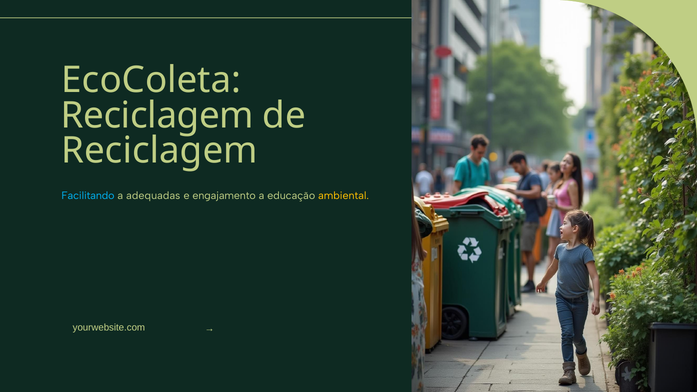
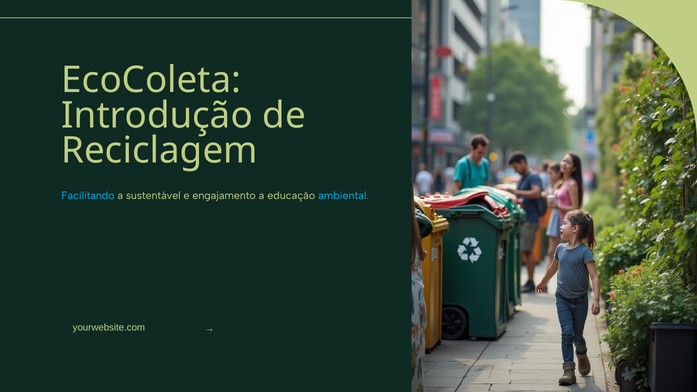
Reciclagem: Reciclagem -> Introdução (157, 116)
adequadas: adequadas -> sustentável (153, 196)
ambiental colour: yellow -> light blue (344, 196)
